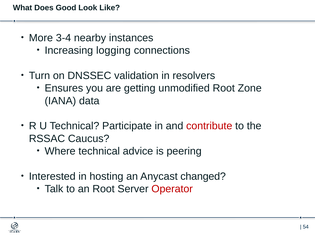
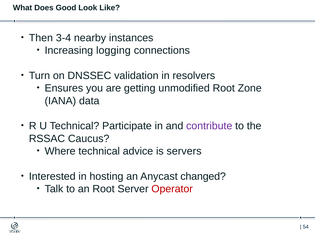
More: More -> Then (41, 38)
contribute colour: red -> purple (209, 126)
peering: peering -> servers (184, 151)
